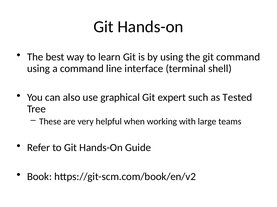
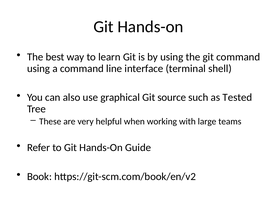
expert: expert -> source (172, 98)
